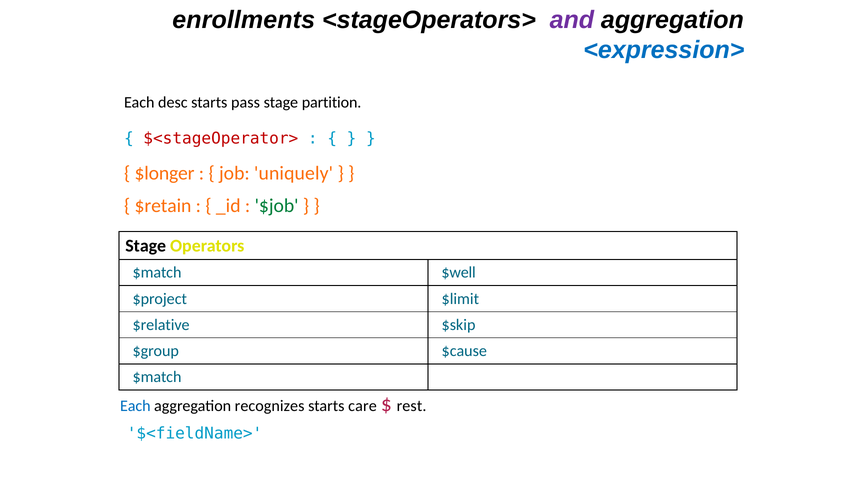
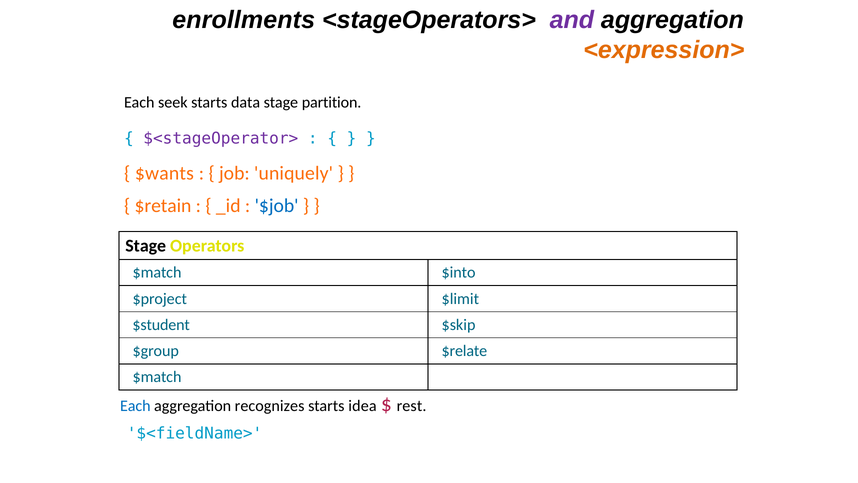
<expression> colour: blue -> orange (664, 50)
desc: desc -> seek (173, 102)
pass: pass -> data (246, 102)
$<stageOperator> colour: red -> purple (221, 138)
$longer: $longer -> $wants (164, 173)
$job colour: green -> blue (277, 206)
$well: $well -> $into (459, 272)
$relative: $relative -> $student (161, 325)
$cause: $cause -> $relate (464, 351)
care: care -> idea (362, 405)
